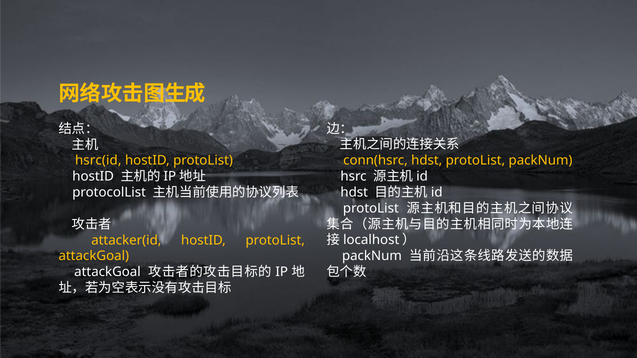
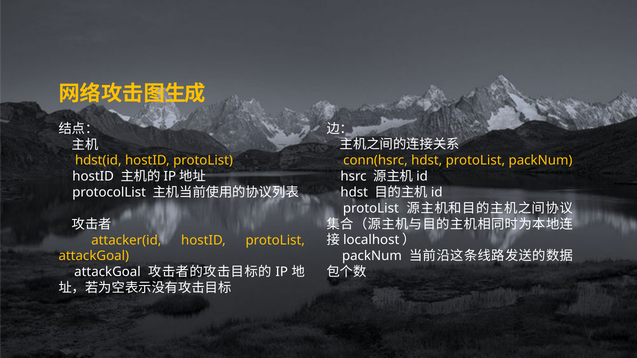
hsrc(id: hsrc(id -> hdst(id (98, 161)
